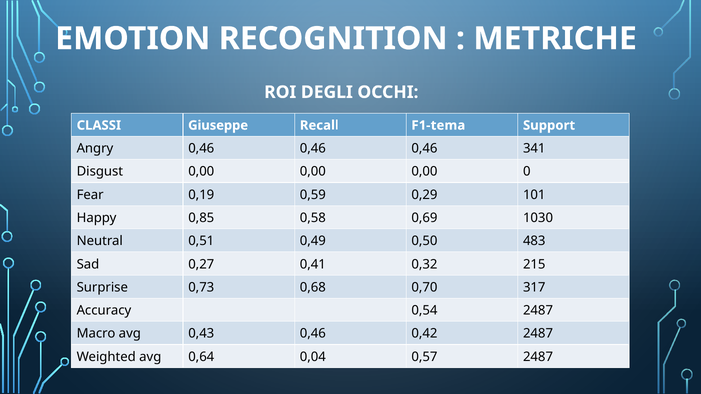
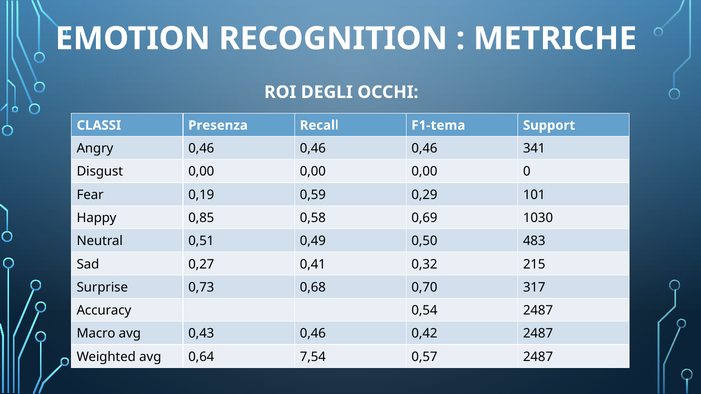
Giuseppe: Giuseppe -> Presenza (218, 125)
0,04: 0,04 -> 7,54 (313, 357)
